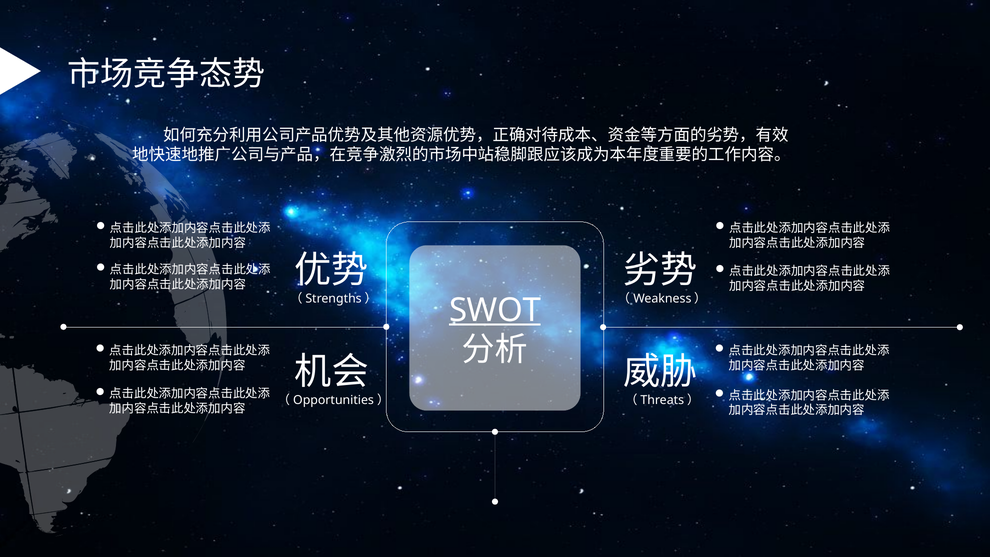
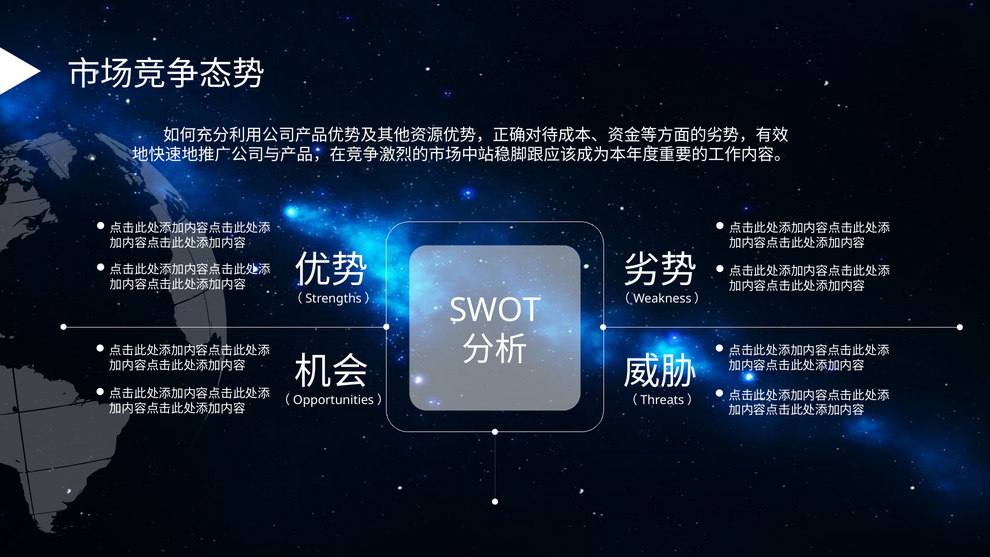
SWOT underline: present -> none (495, 310)
